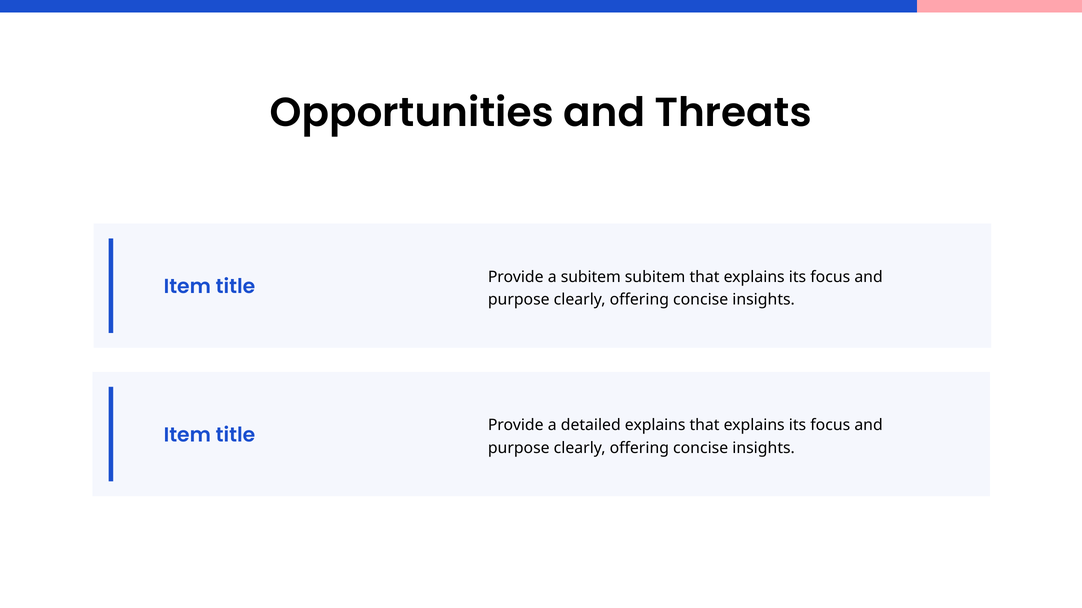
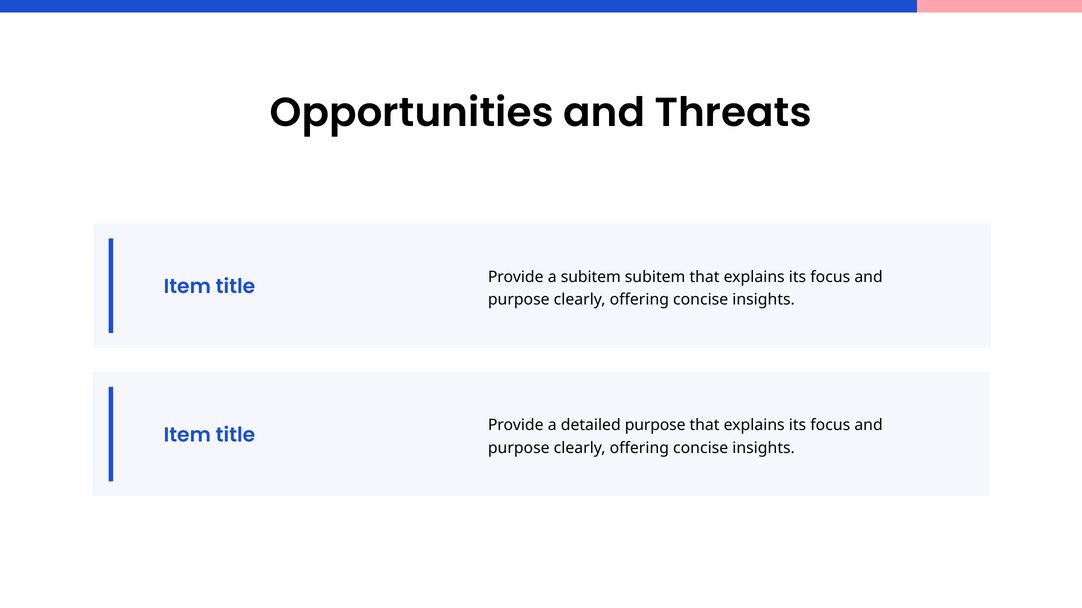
detailed explains: explains -> purpose (655, 426)
